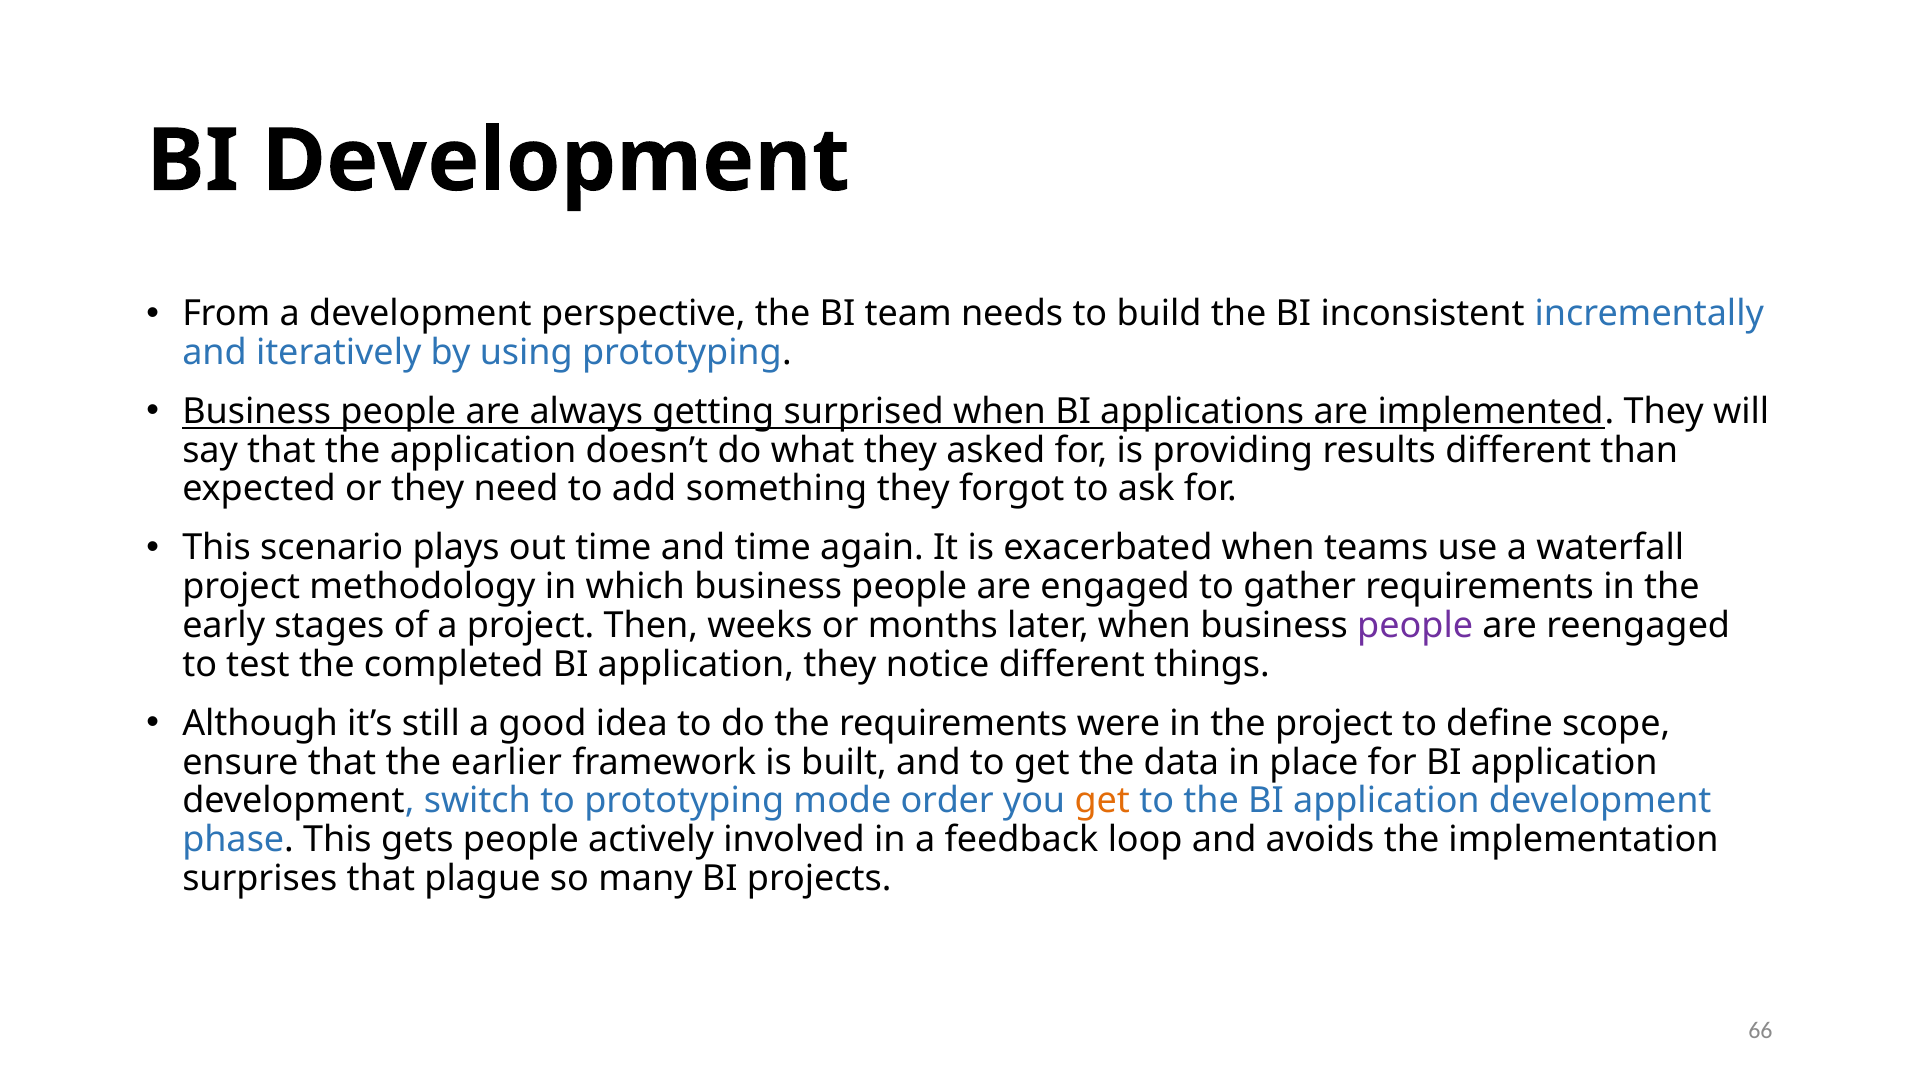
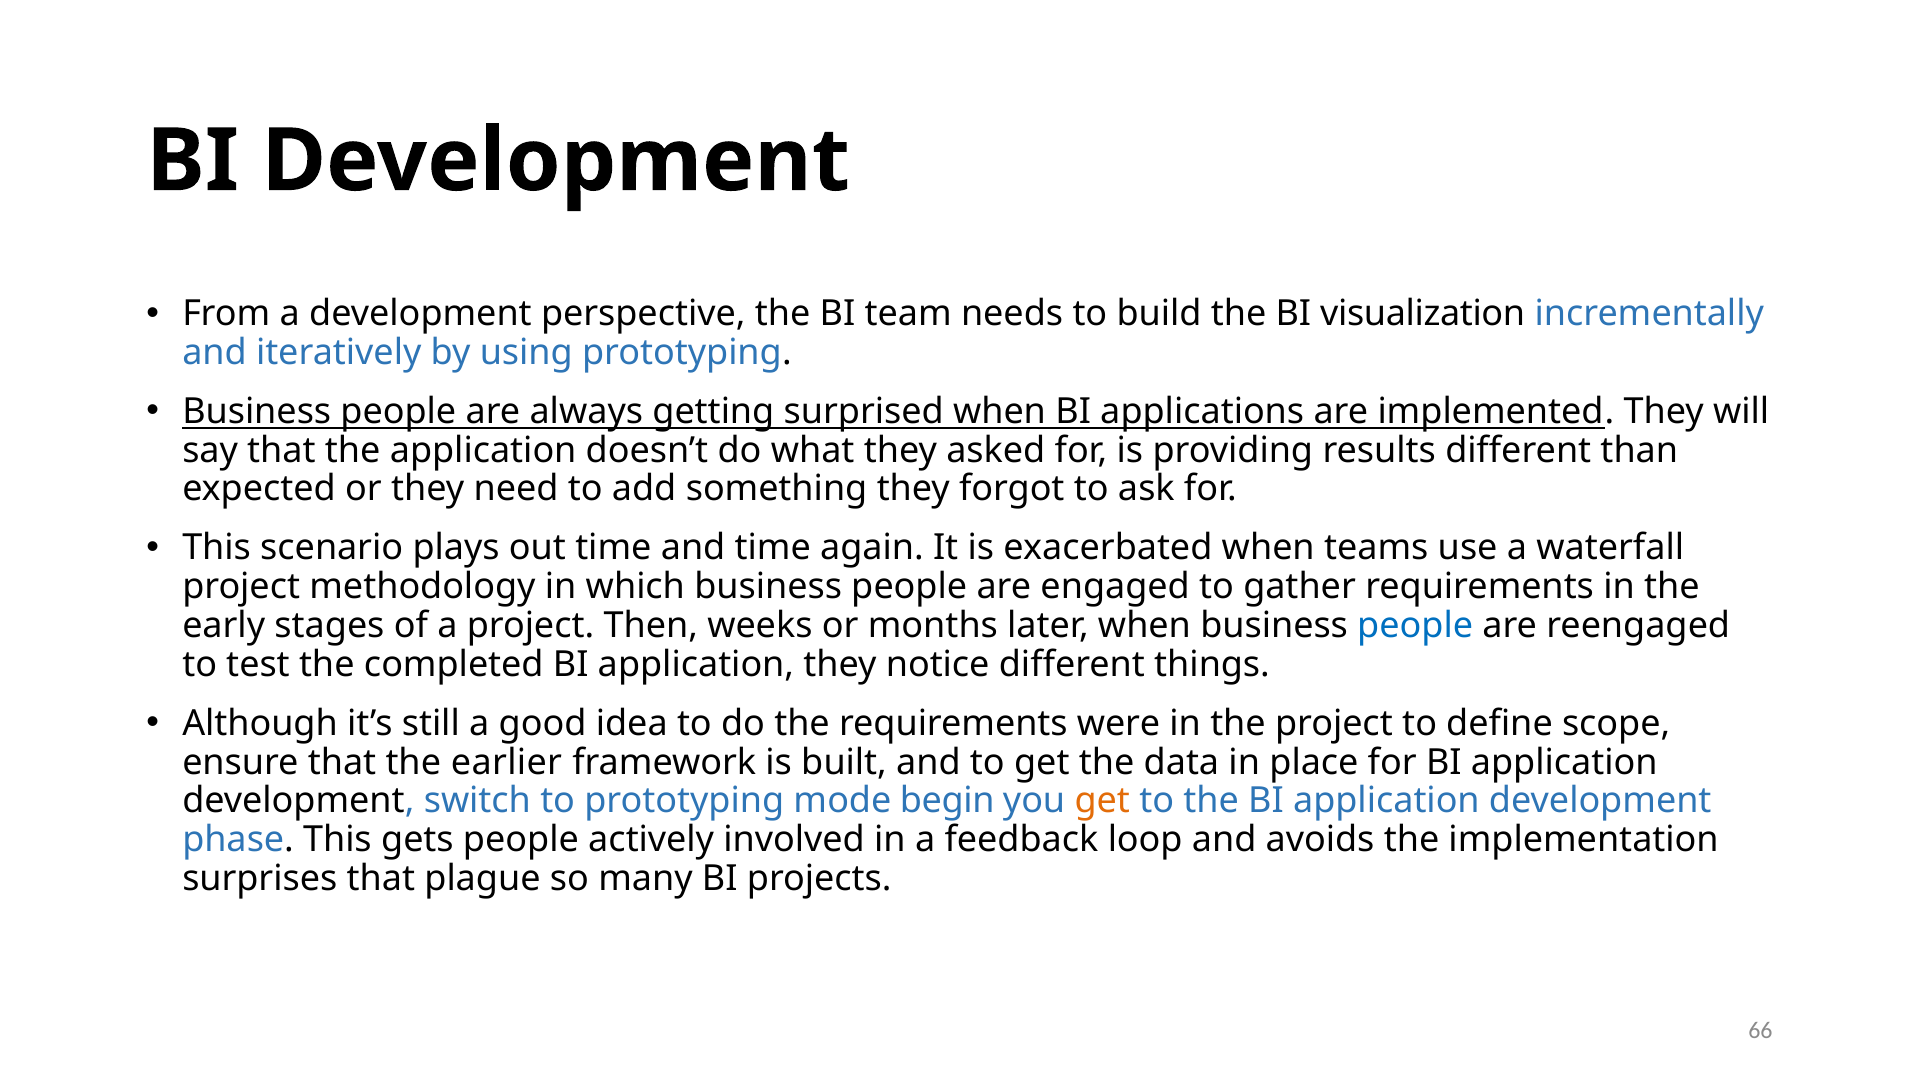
inconsistent: inconsistent -> visualization (1423, 314)
people colour: purple -> blue (1415, 626)
order: order -> begin (947, 801)
